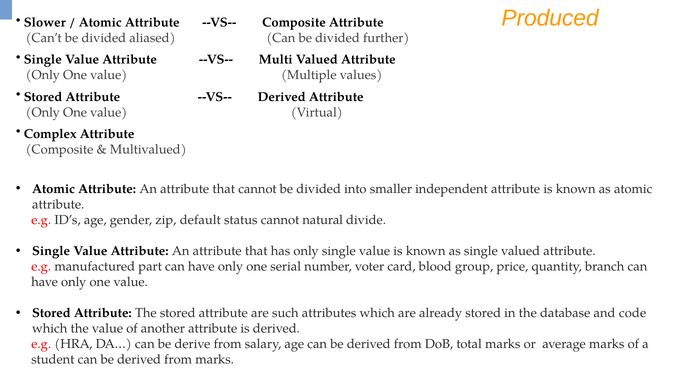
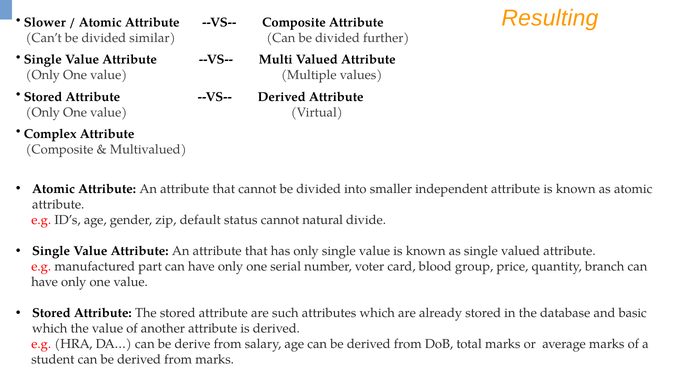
Produced: Produced -> Resulting (550, 18)
aliased: aliased -> similar (152, 38)
code: code -> basic (633, 313)
